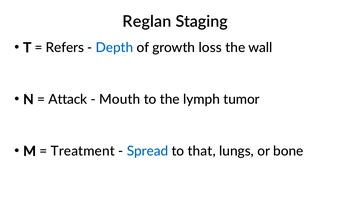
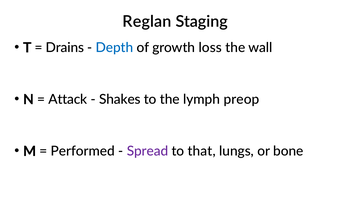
Refers: Refers -> Drains (65, 48)
Mouth: Mouth -> Shakes (120, 100)
tumor: tumor -> preop (241, 100)
Treatment: Treatment -> Performed (83, 152)
Spread colour: blue -> purple (147, 152)
